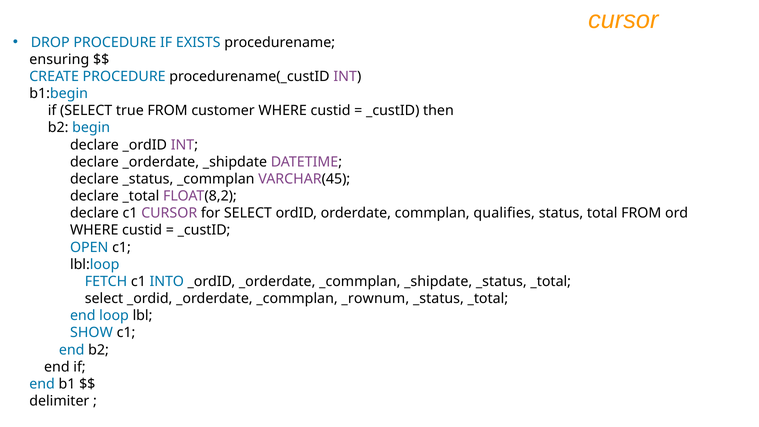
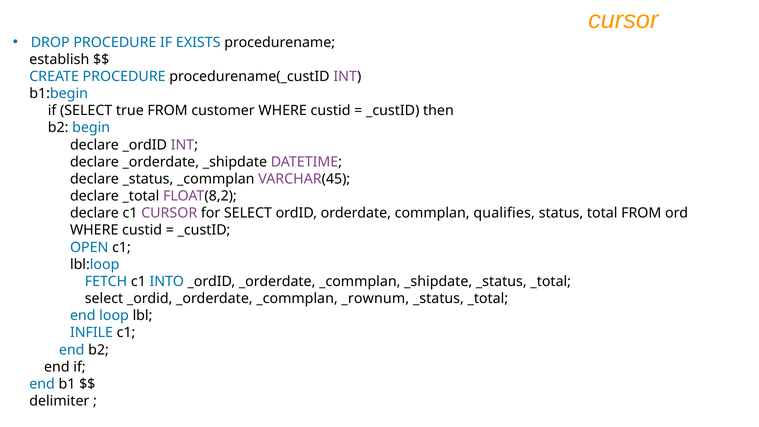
ensuring: ensuring -> establish (59, 59)
SHOW: SHOW -> INFILE (91, 333)
